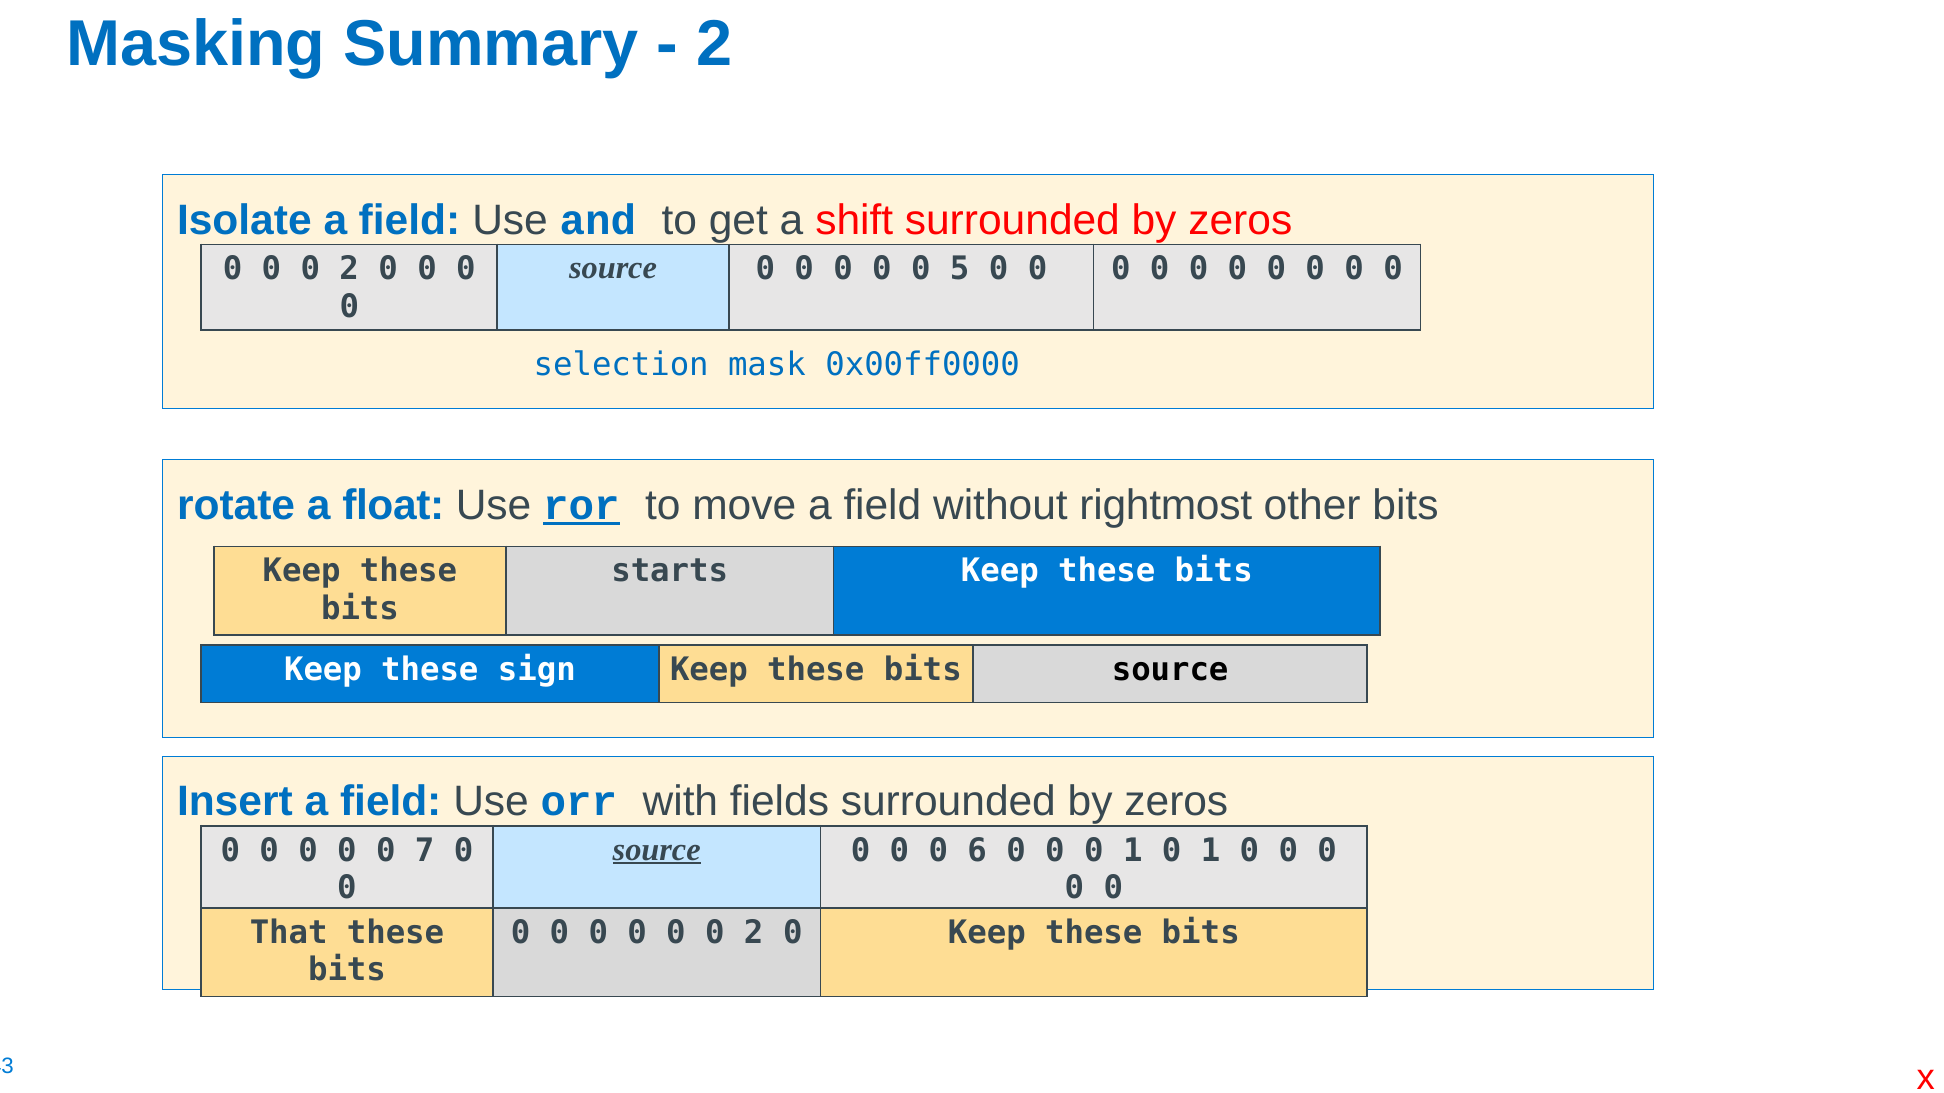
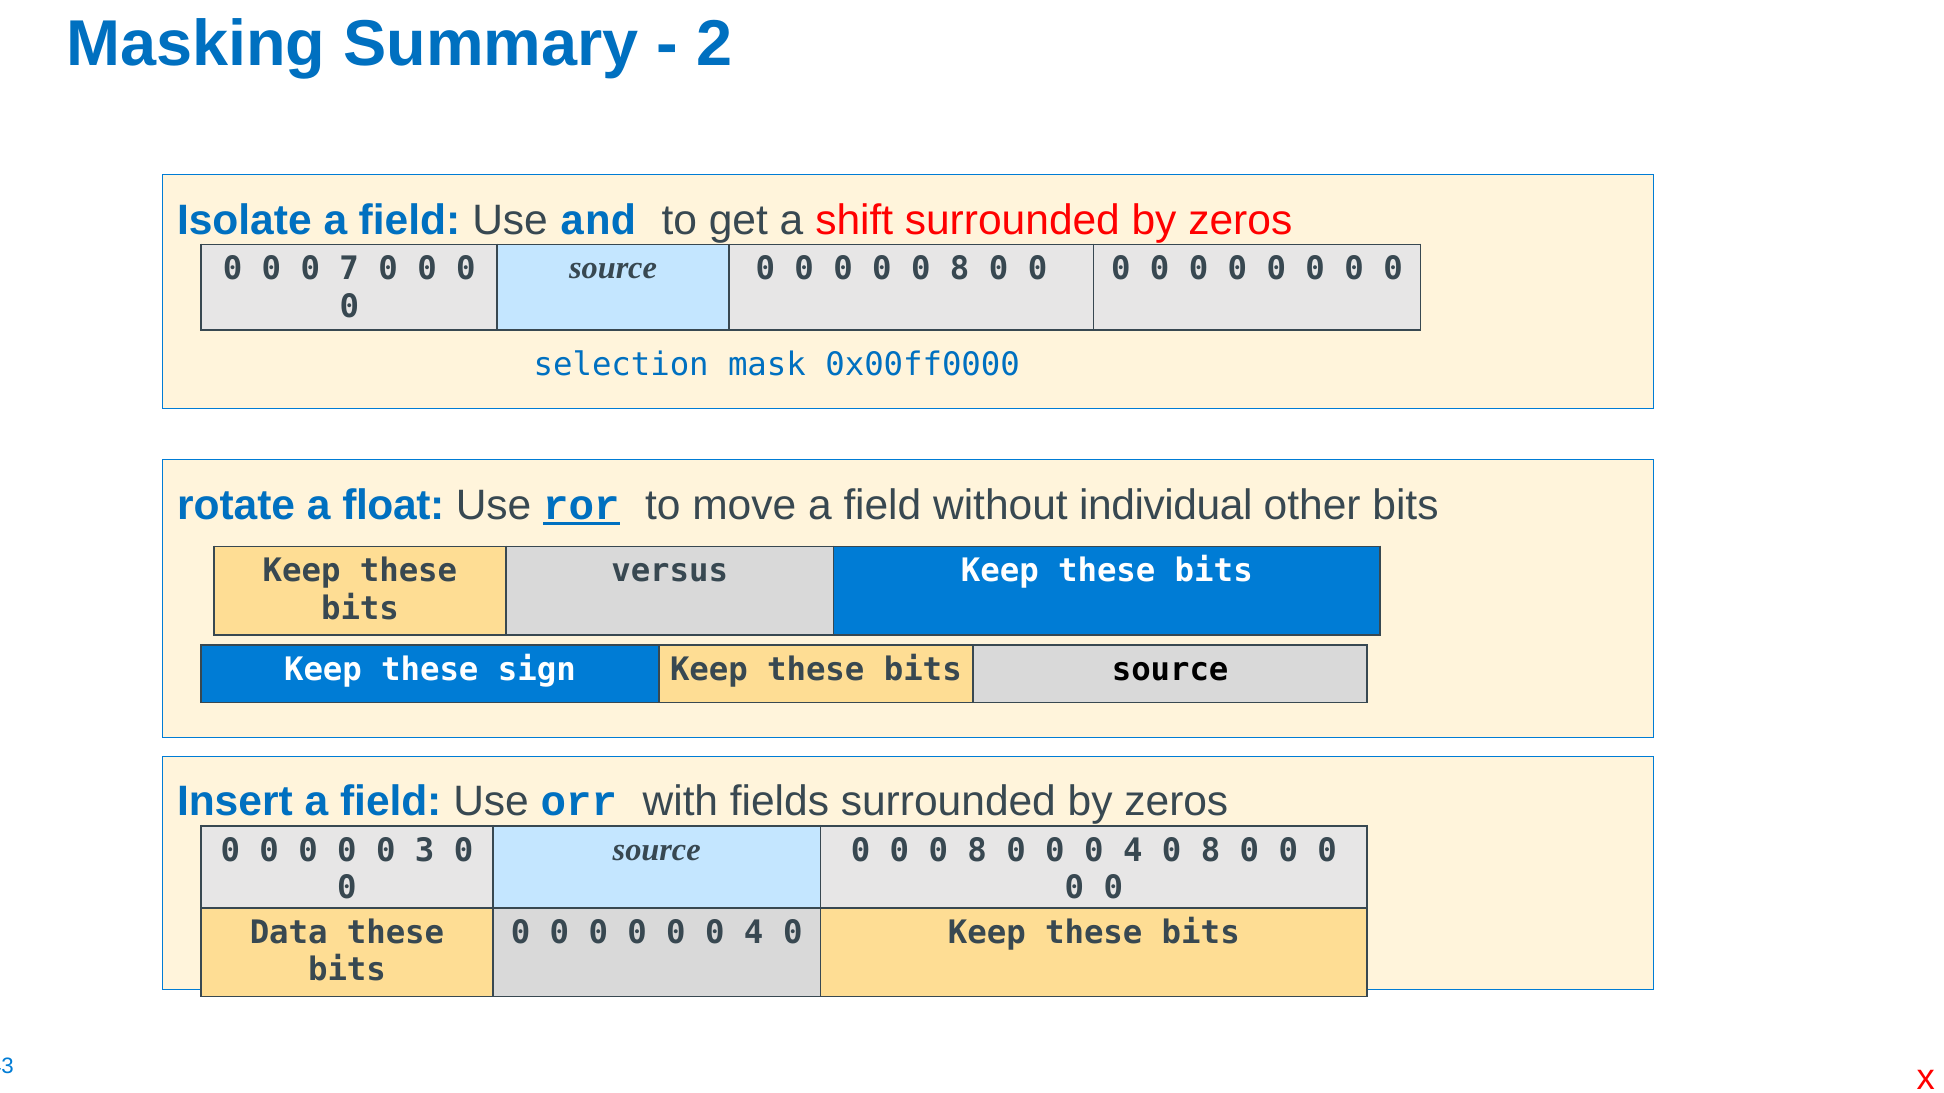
5: 5 -> 8 (960, 269)
2: 2 -> 7 (349, 269)
rightmost: rightmost -> individual (1166, 506)
starts: starts -> versus (670, 571)
source underline: present -> none (657, 850)
6: 6 -> 8 (977, 851)
1: 1 -> 4 (1133, 851)
1: 1 -> 8 (1211, 851)
7: 7 -> 3 (425, 851)
That: That -> Data (289, 933)
2: 2 -> 4 (754, 933)
